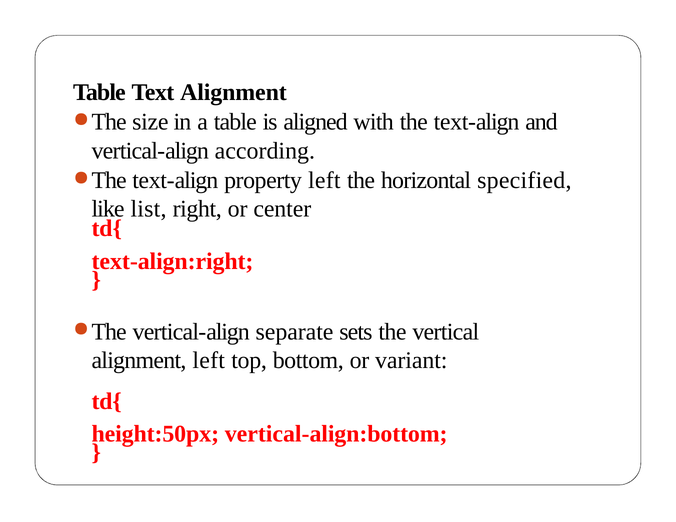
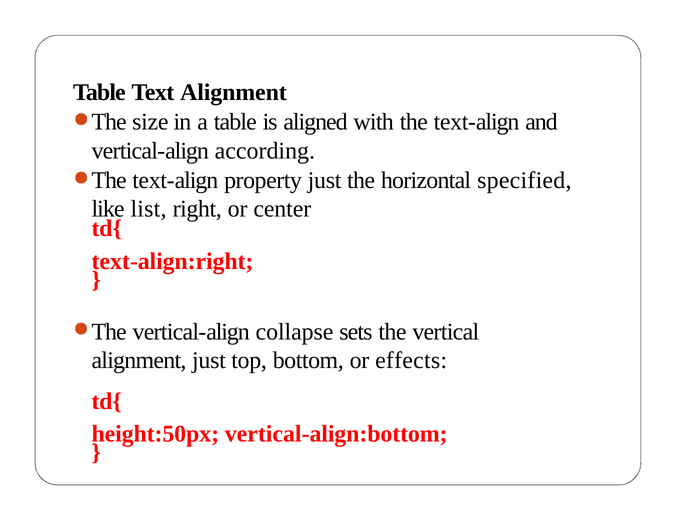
property left: left -> just (325, 181)
separate: separate -> collapse (295, 332)
alignment left: left -> just (209, 361)
variant: variant -> effects (411, 361)
